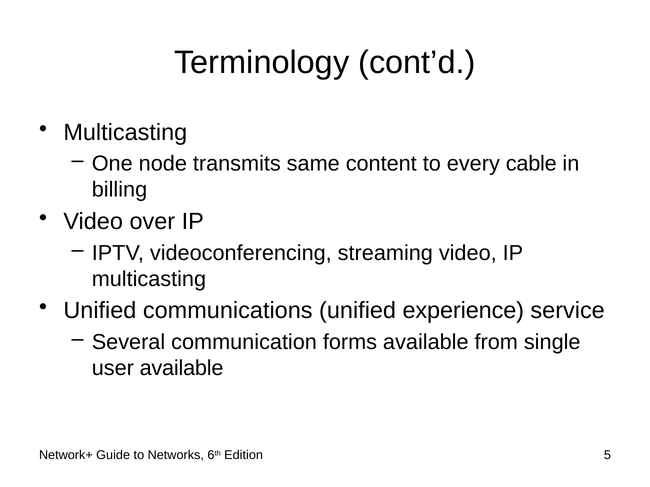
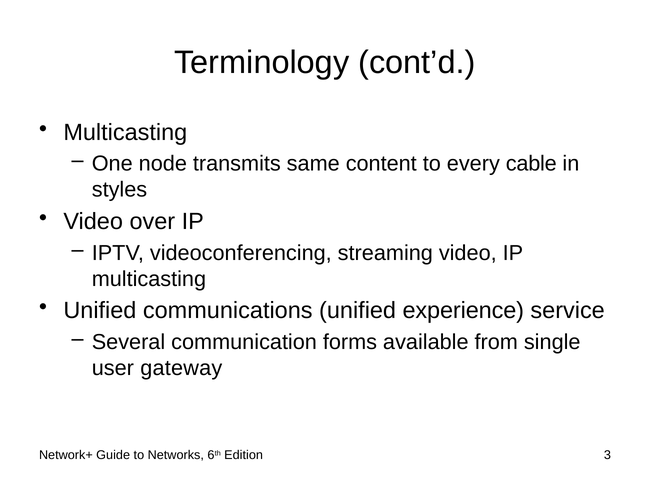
billing: billing -> styles (120, 190)
user available: available -> gateway (181, 368)
5: 5 -> 3 (607, 456)
